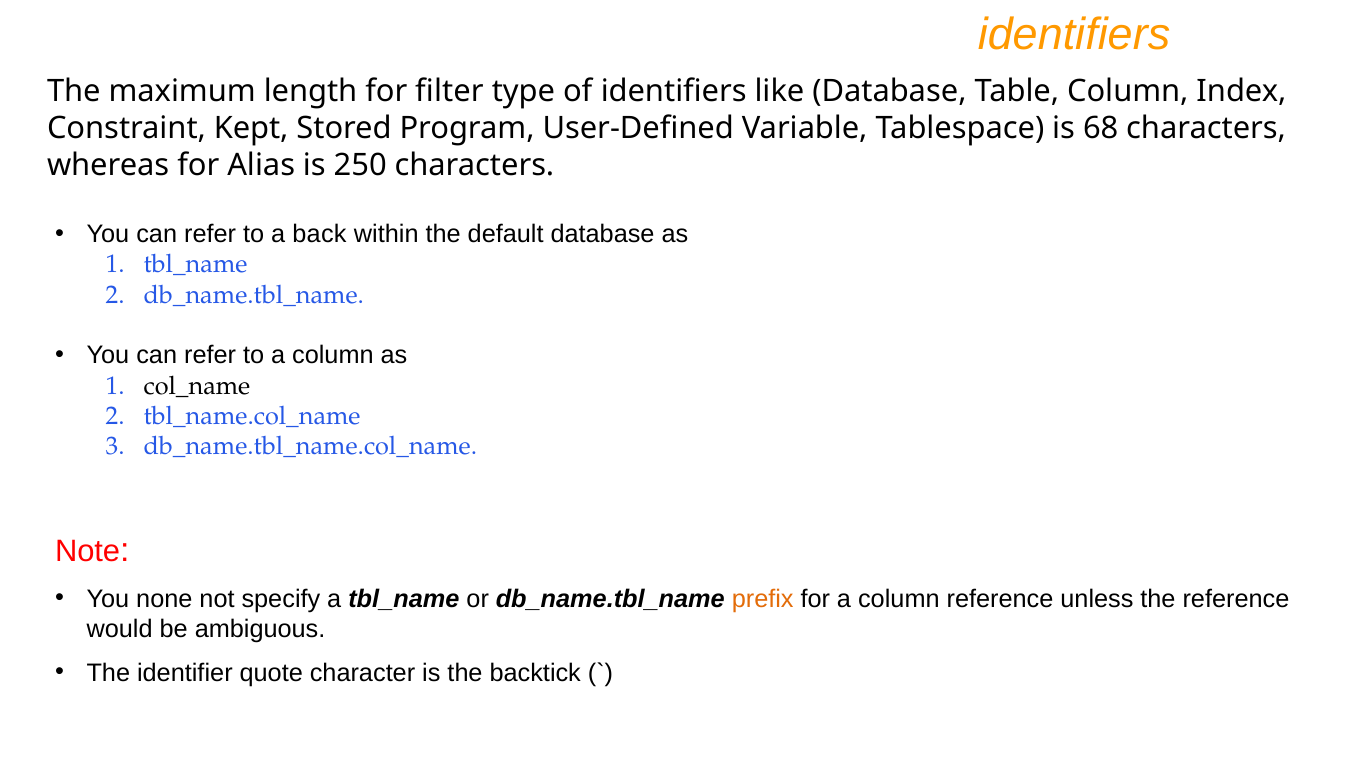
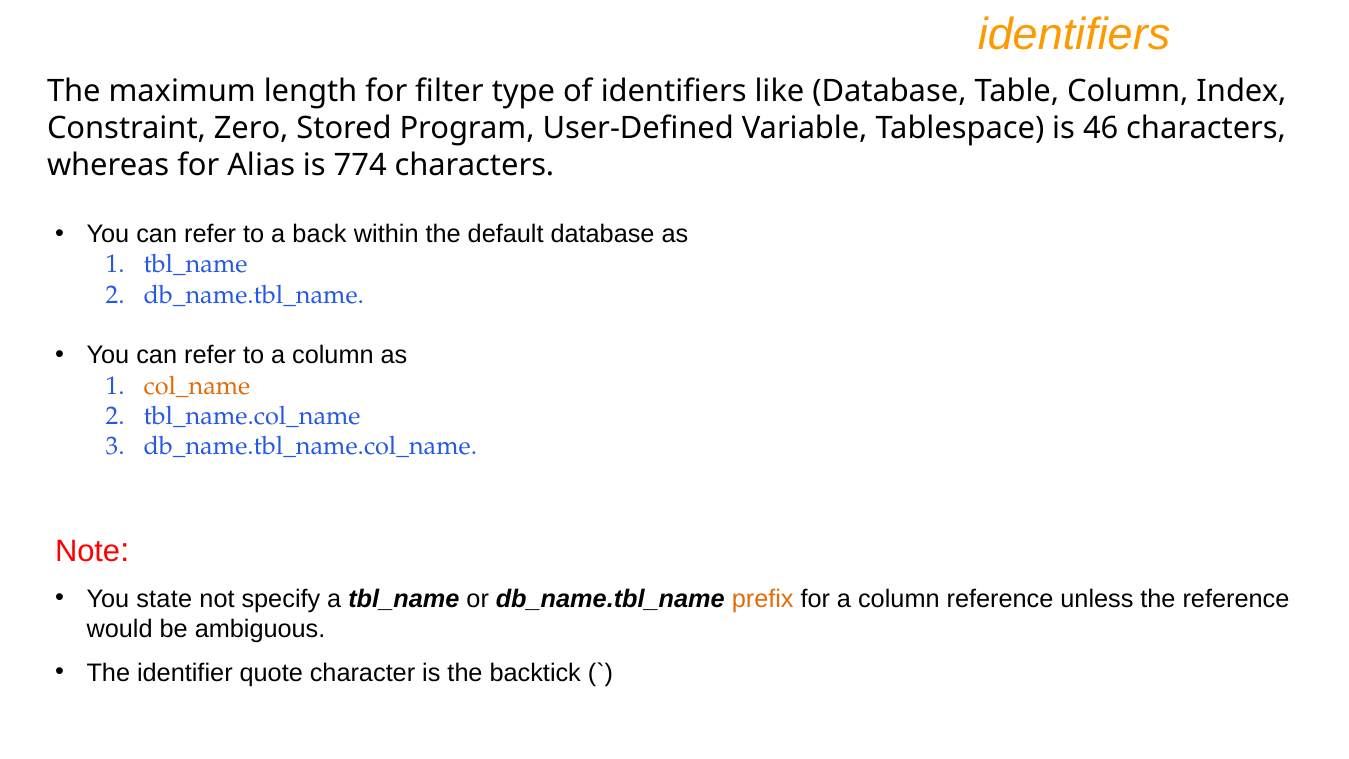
Kept: Kept -> Zero (251, 129)
68: 68 -> 46 (1101, 129)
250: 250 -> 774 (360, 166)
col_name colour: black -> orange (197, 386)
none: none -> state (164, 599)
